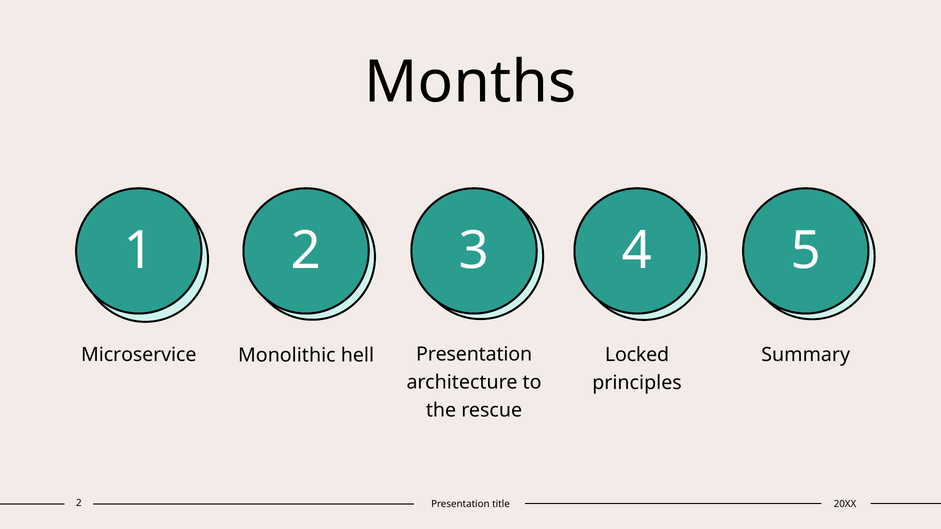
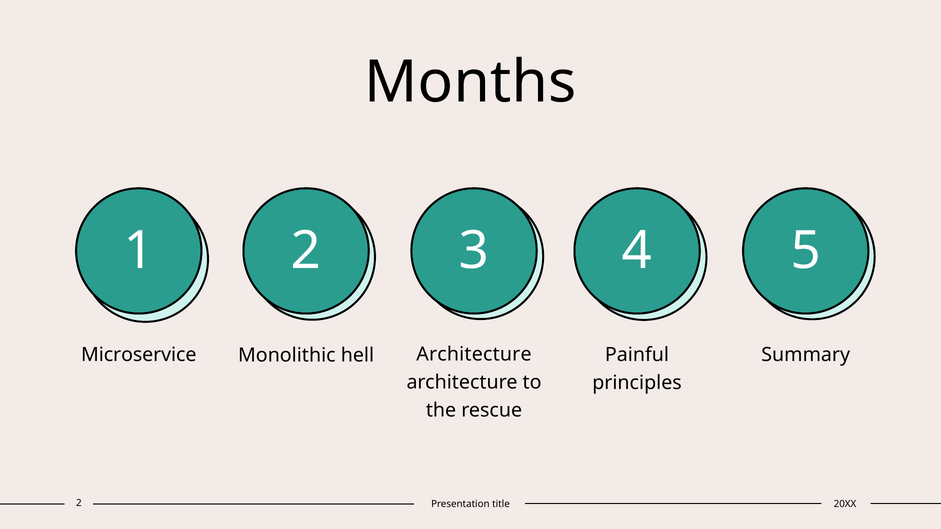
Locked: Locked -> Painful (637, 355)
hell Presentation: Presentation -> Architecture (474, 354)
